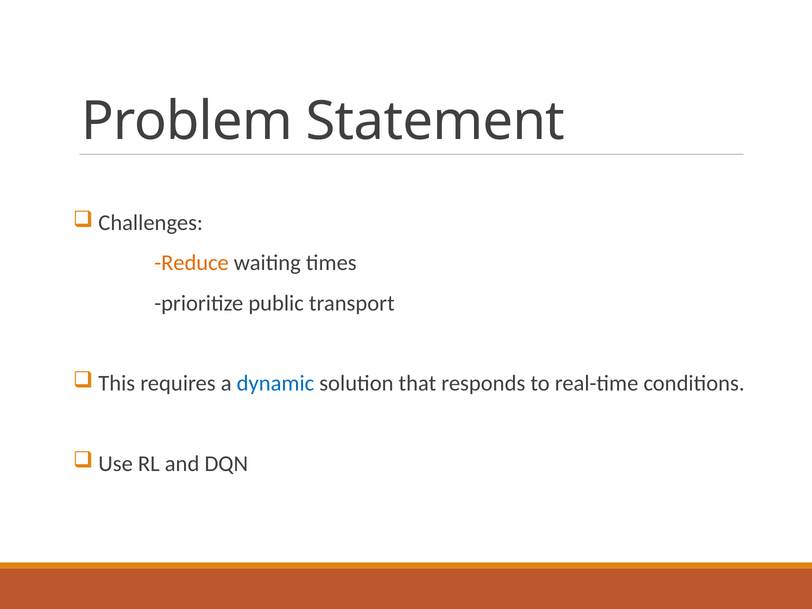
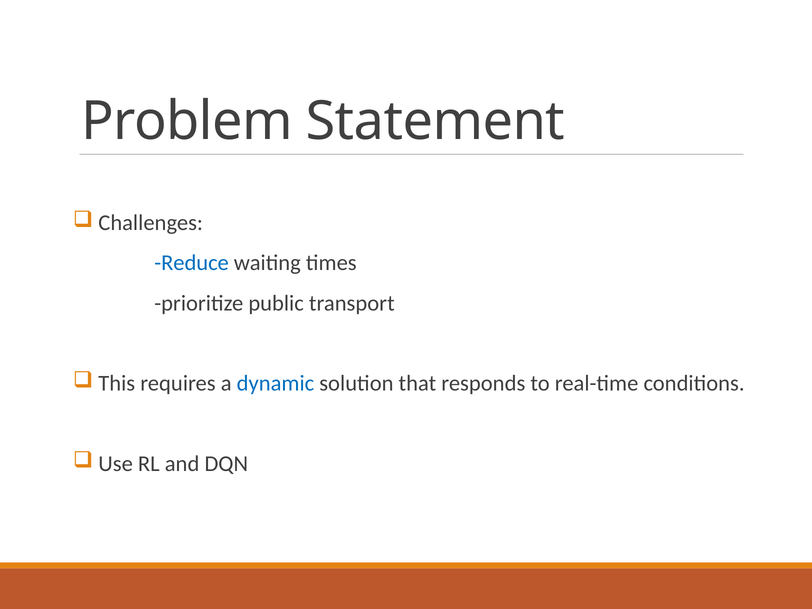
Reduce colour: orange -> blue (192, 263)
